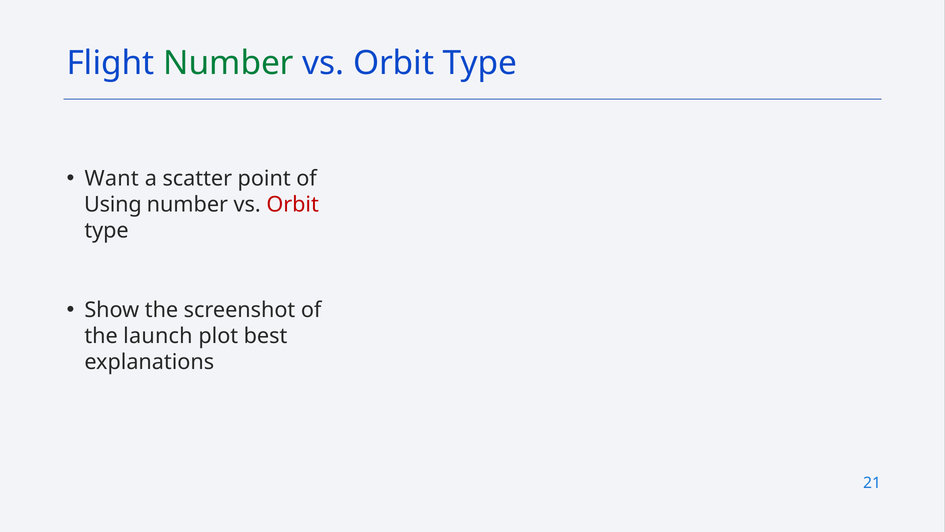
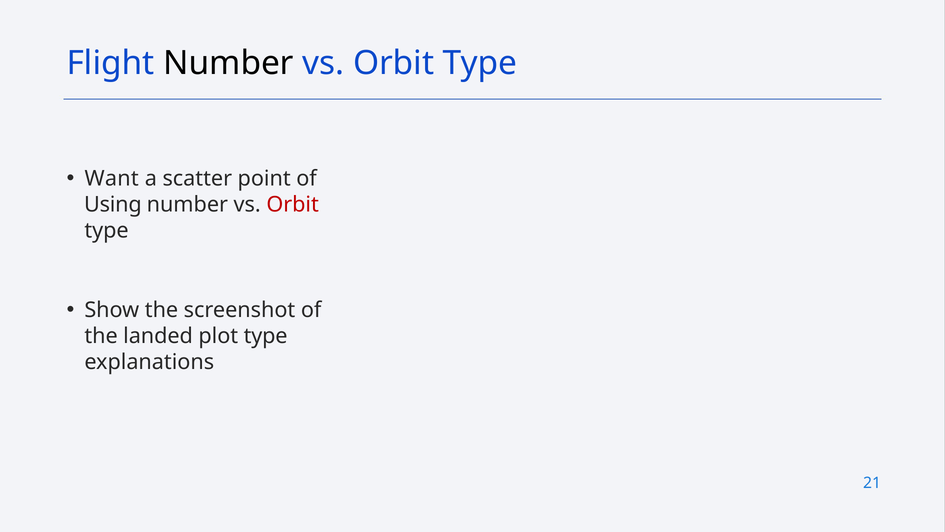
Number colour: green -> black (228, 63)
launch: launch -> landed (158, 336)
plot best: best -> type (266, 336)
